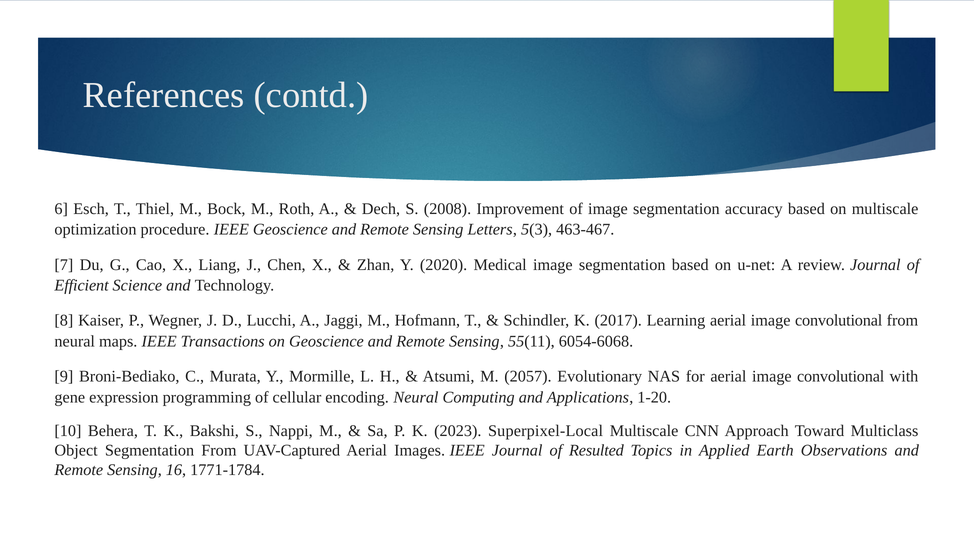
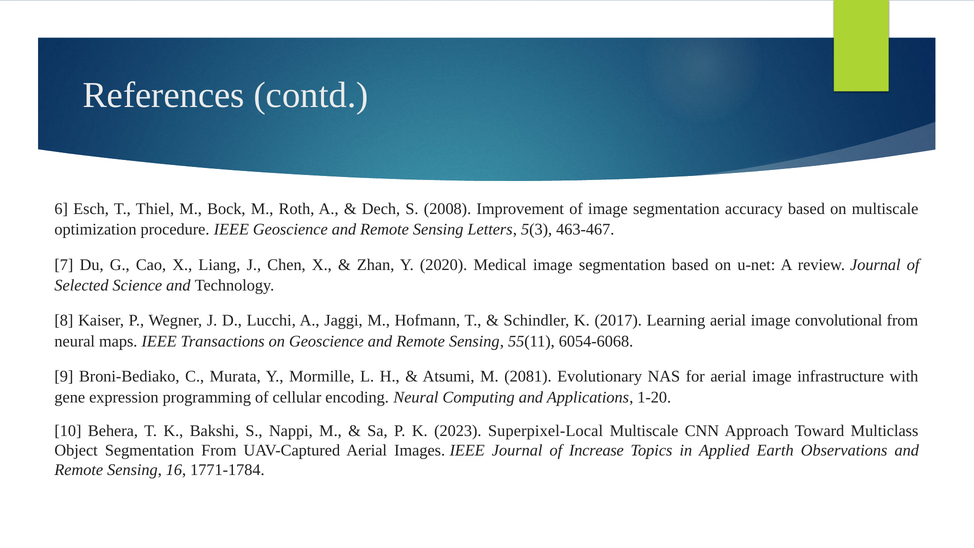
Efficient: Efficient -> Selected (82, 285)
2057: 2057 -> 2081 (528, 376)
for aerial image convolutional: convolutional -> infrastructure (841, 376)
Resulted: Resulted -> Increase (596, 451)
